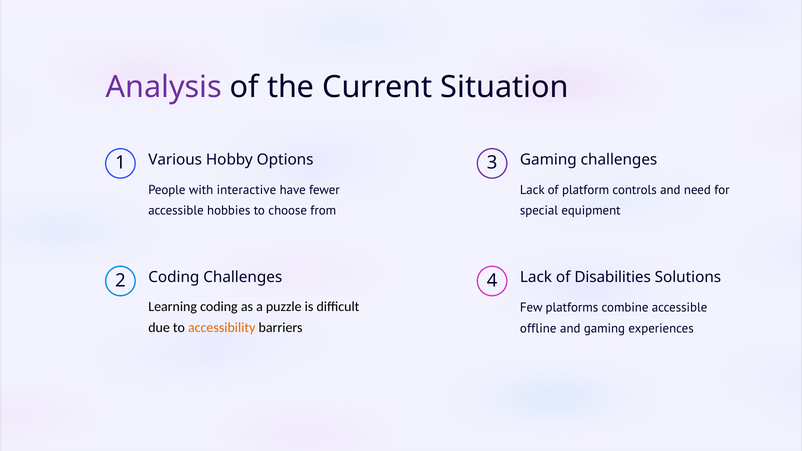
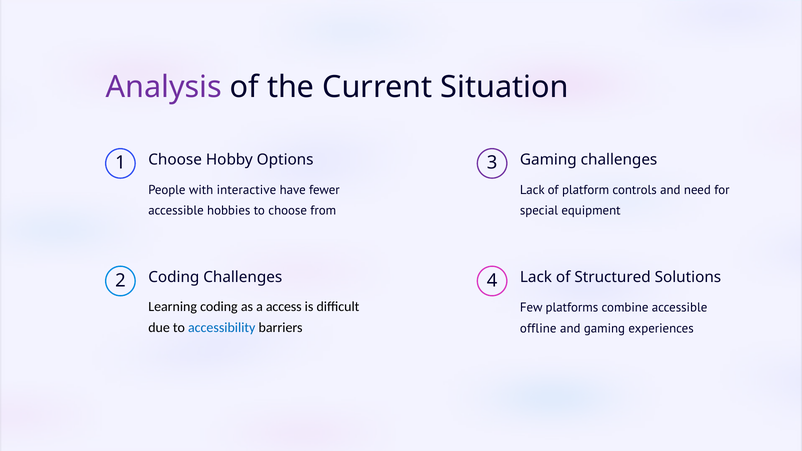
1 Various: Various -> Choose (175, 160)
Disabilities: Disabilities -> Structured (613, 277)
puzzle: puzzle -> access (284, 307)
accessibility colour: orange -> blue (222, 328)
